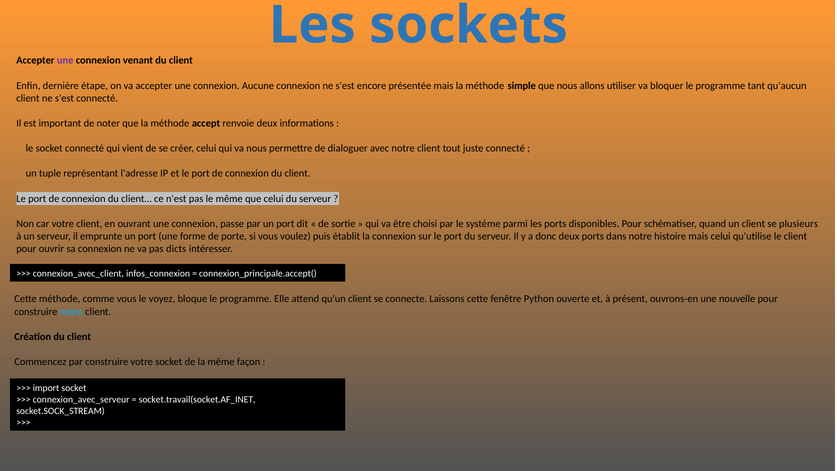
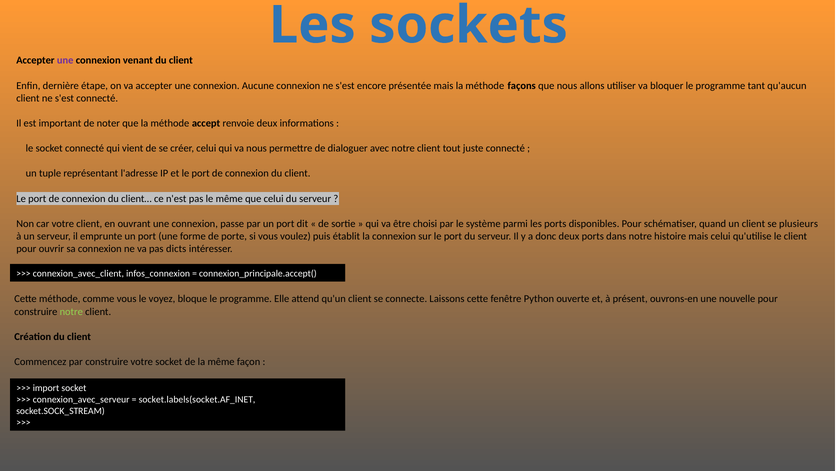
simple: simple -> façons (522, 86)
notre colour: light blue -> light green (71, 311)
socket.travail(socket.AF_INET: socket.travail(socket.AF_INET -> socket.labels(socket.AF_INET (197, 399)
